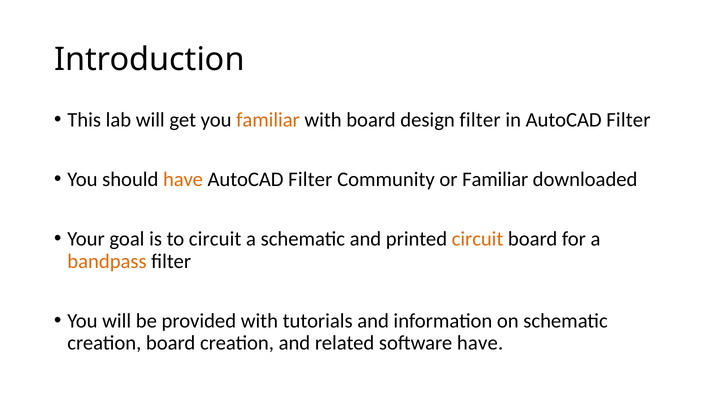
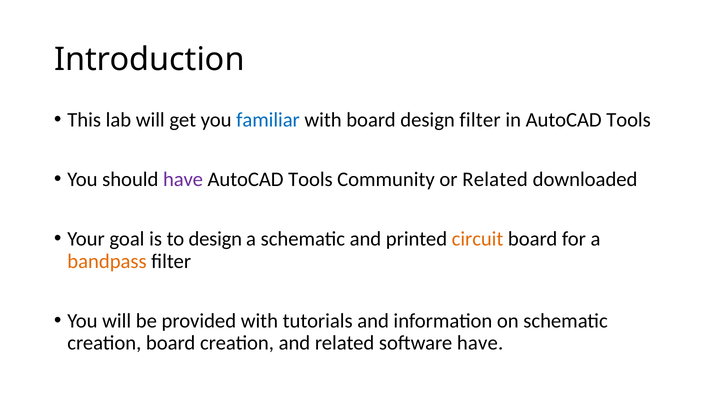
familiar colour: orange -> blue (268, 120)
in AutoCAD Filter: Filter -> Tools (629, 120)
have colour: orange -> purple (183, 179)
Filter: Filter -> Tools (310, 179)
or Familiar: Familiar -> Related (495, 179)
to circuit: circuit -> design (215, 239)
